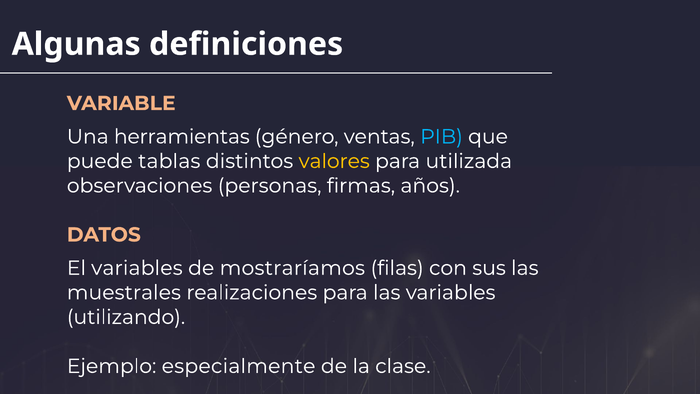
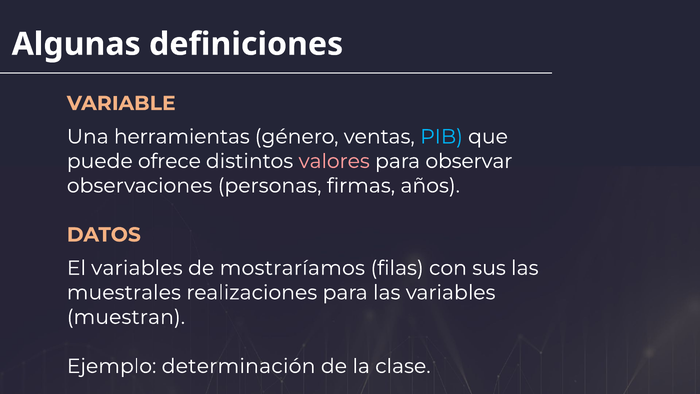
tablas: tablas -> ofrece (169, 161)
valores colour: yellow -> pink (334, 161)
utilizada: utilizada -> observar (469, 161)
utilizando: utilizando -> muestran (126, 317)
especialmente: especialmente -> determinación (239, 366)
